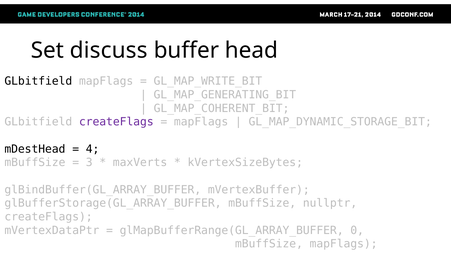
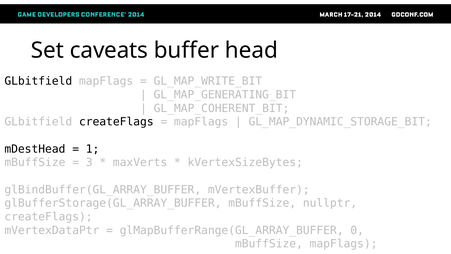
discuss: discuss -> caveats (109, 50)
createFlags colour: purple -> black (116, 122)
4: 4 -> 1 (93, 149)
